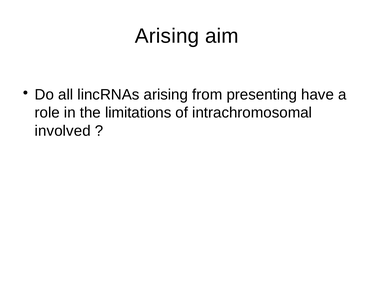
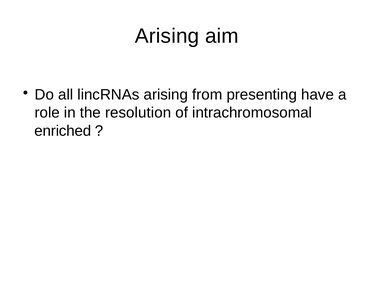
limitations: limitations -> resolution (138, 112)
involved: involved -> enriched (63, 131)
